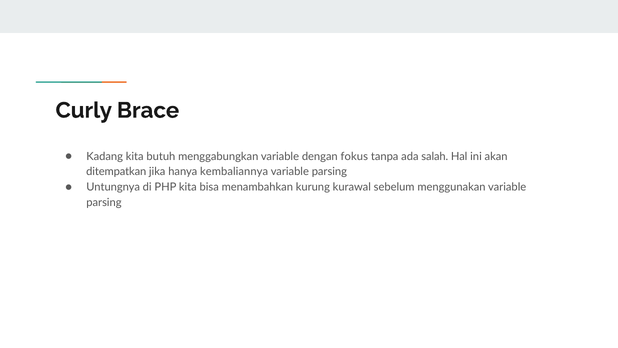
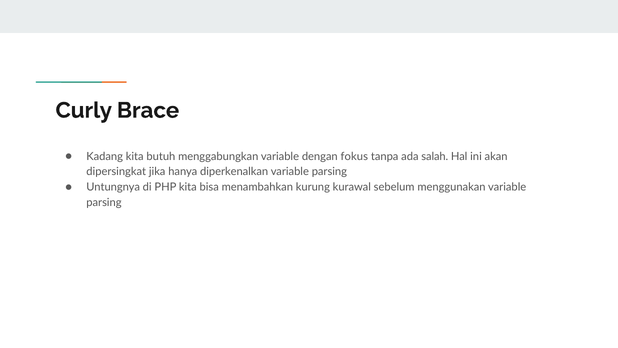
ditempatkan: ditempatkan -> dipersingkat (116, 172)
kembaliannya: kembaliannya -> diperkenalkan (234, 172)
